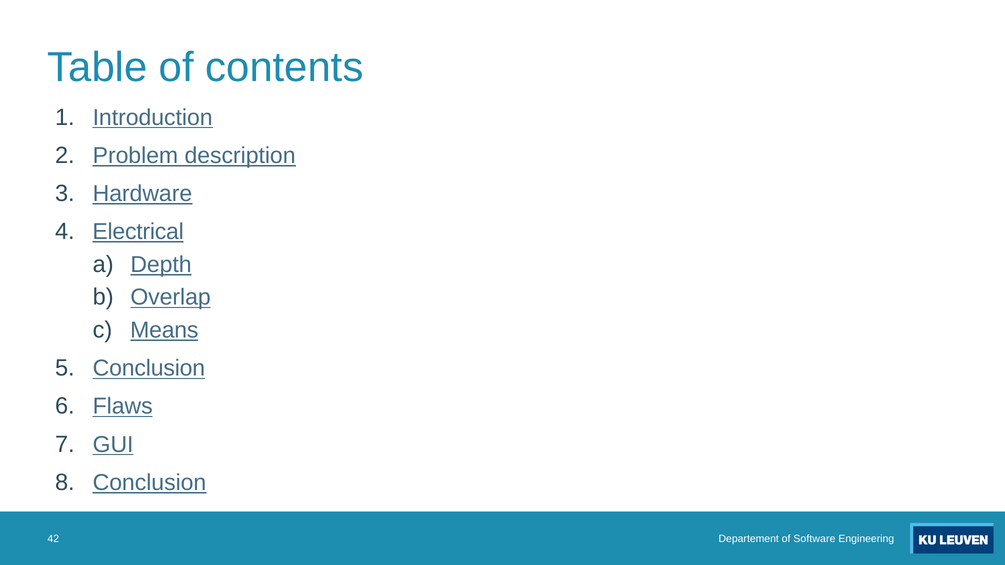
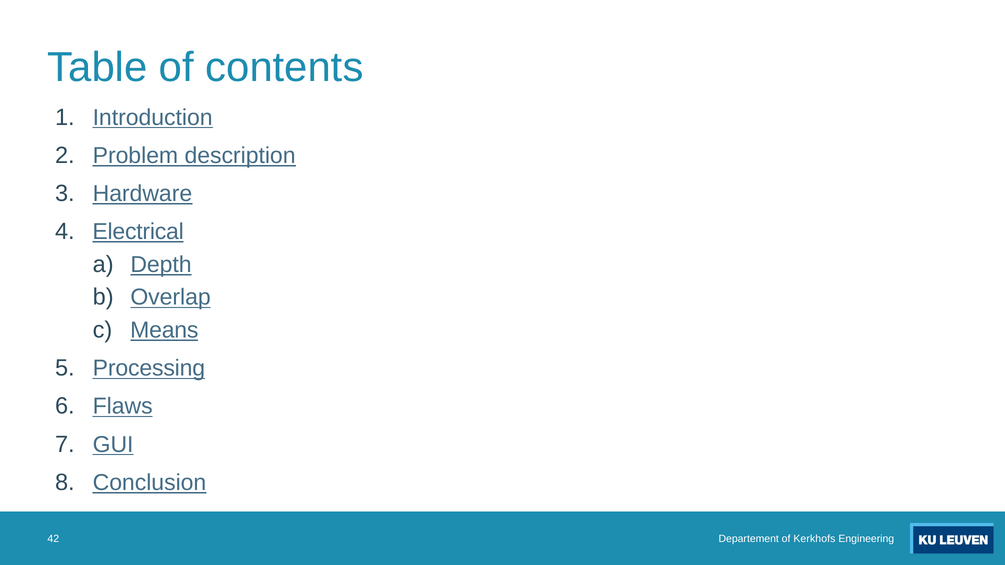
Conclusion: Conclusion -> Processing (149, 369)
Software: Software -> Kerkhofs (814, 539)
